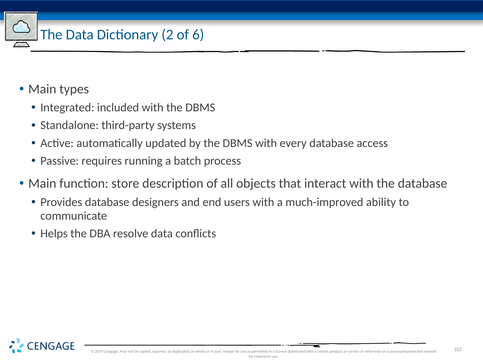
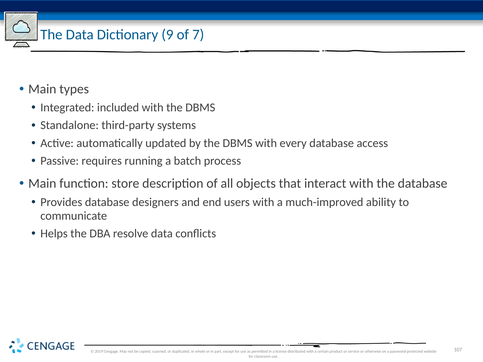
2: 2 -> 9 (167, 35)
6: 6 -> 7 (198, 35)
